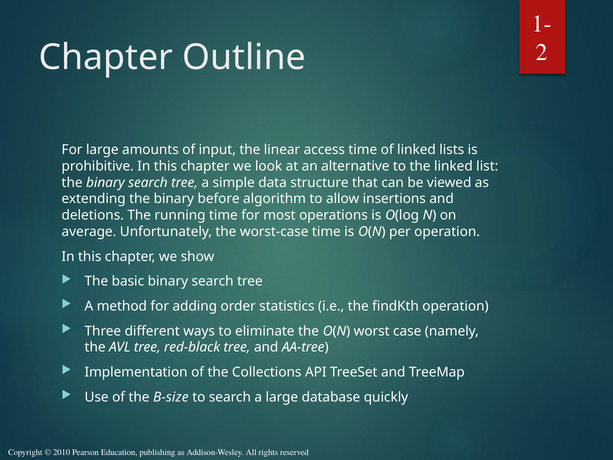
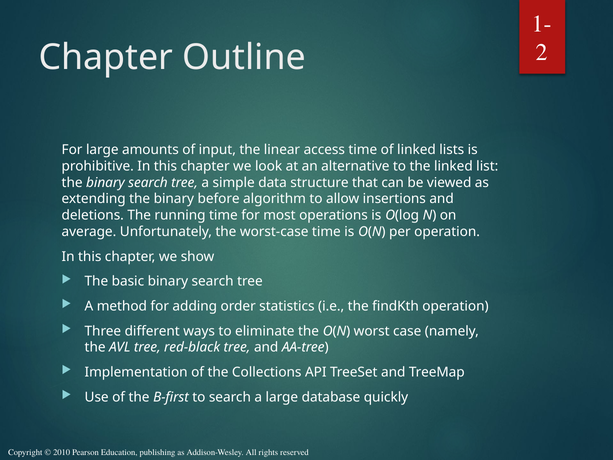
B-size: B-size -> B-first (171, 397)
